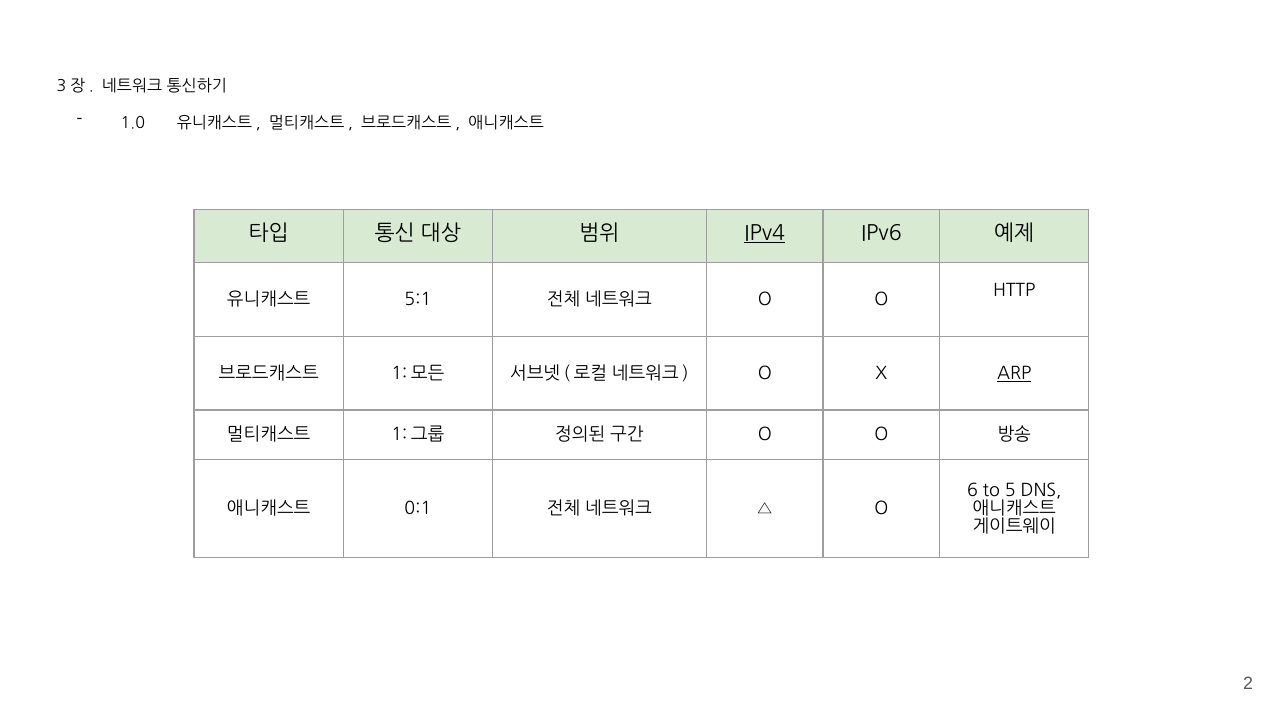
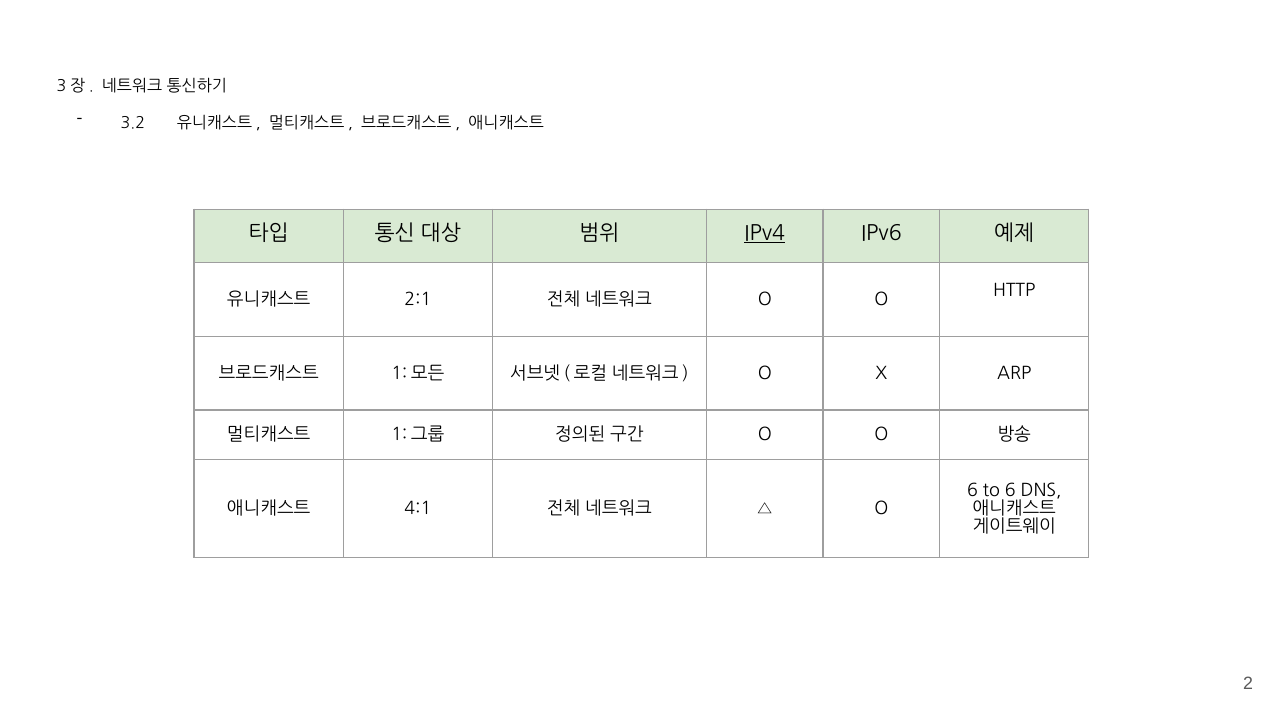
1.0: 1.0 -> 3.2 (133, 123)
5:1: 5:1 -> 2:1 (418, 300)
ARP underline: present -> none (1014, 373)
to 5: 5 -> 6 (1010, 491)
0:1: 0:1 -> 4:1 (418, 509)
